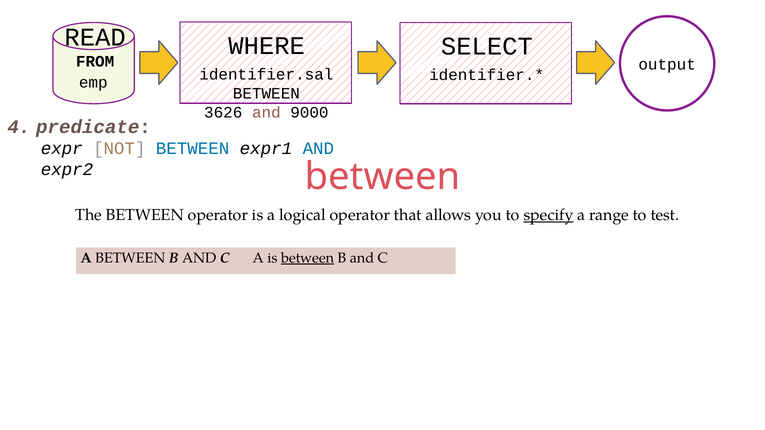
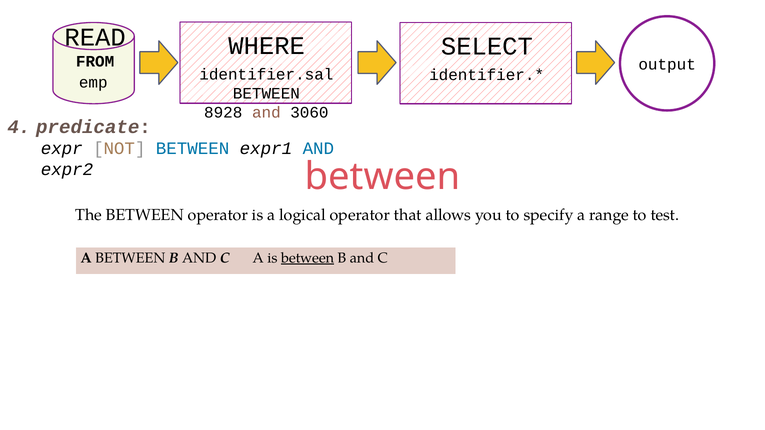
3626: 3626 -> 8928 (223, 113)
9000: 9000 -> 3060 (309, 113)
specify underline: present -> none (548, 215)
